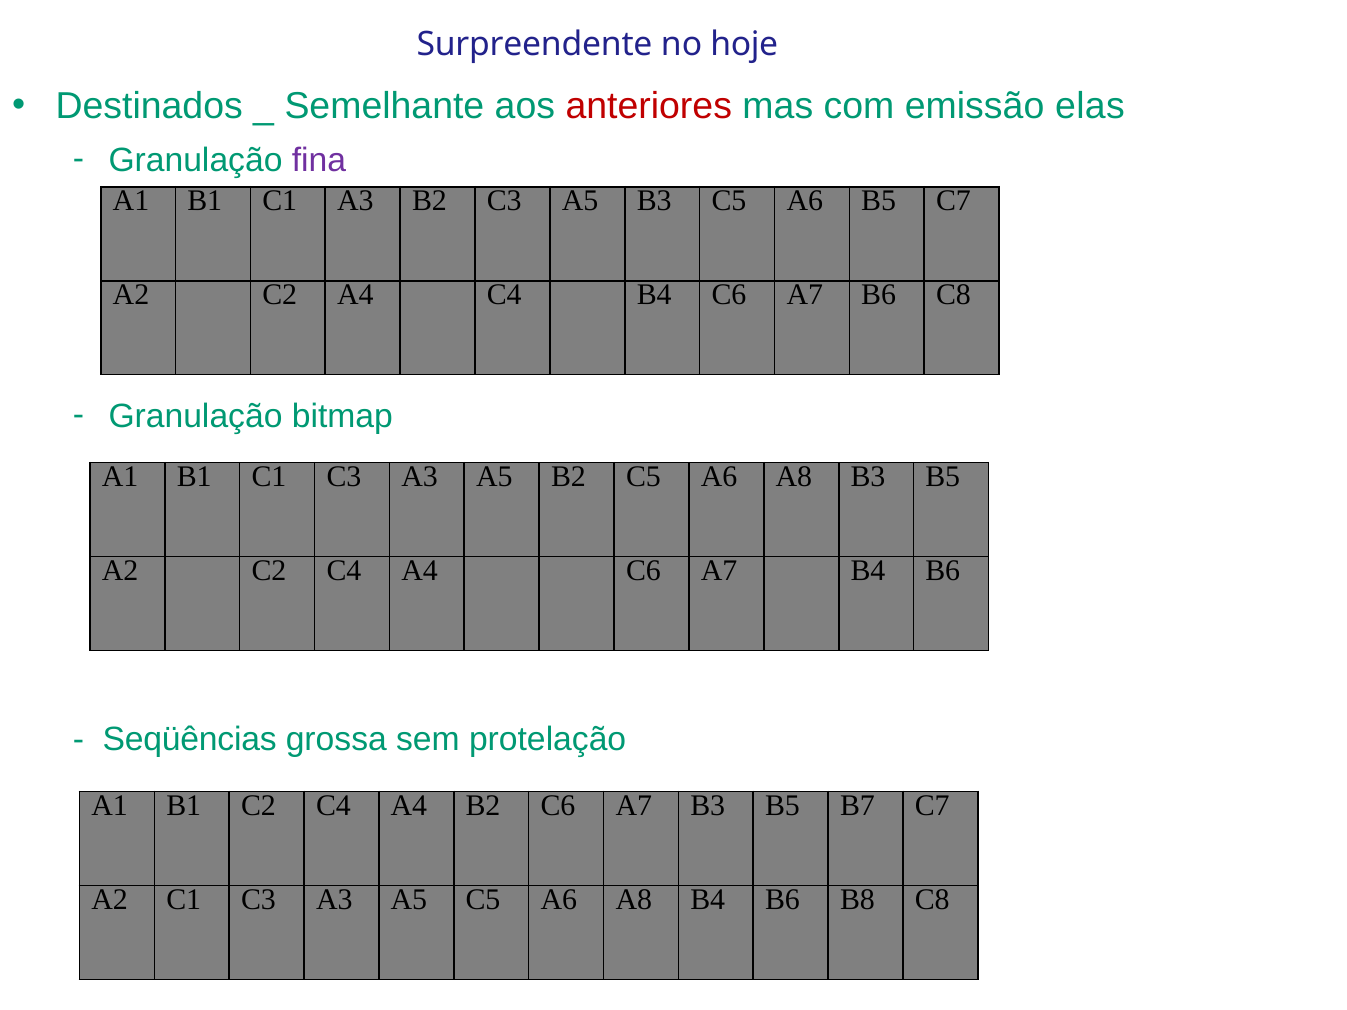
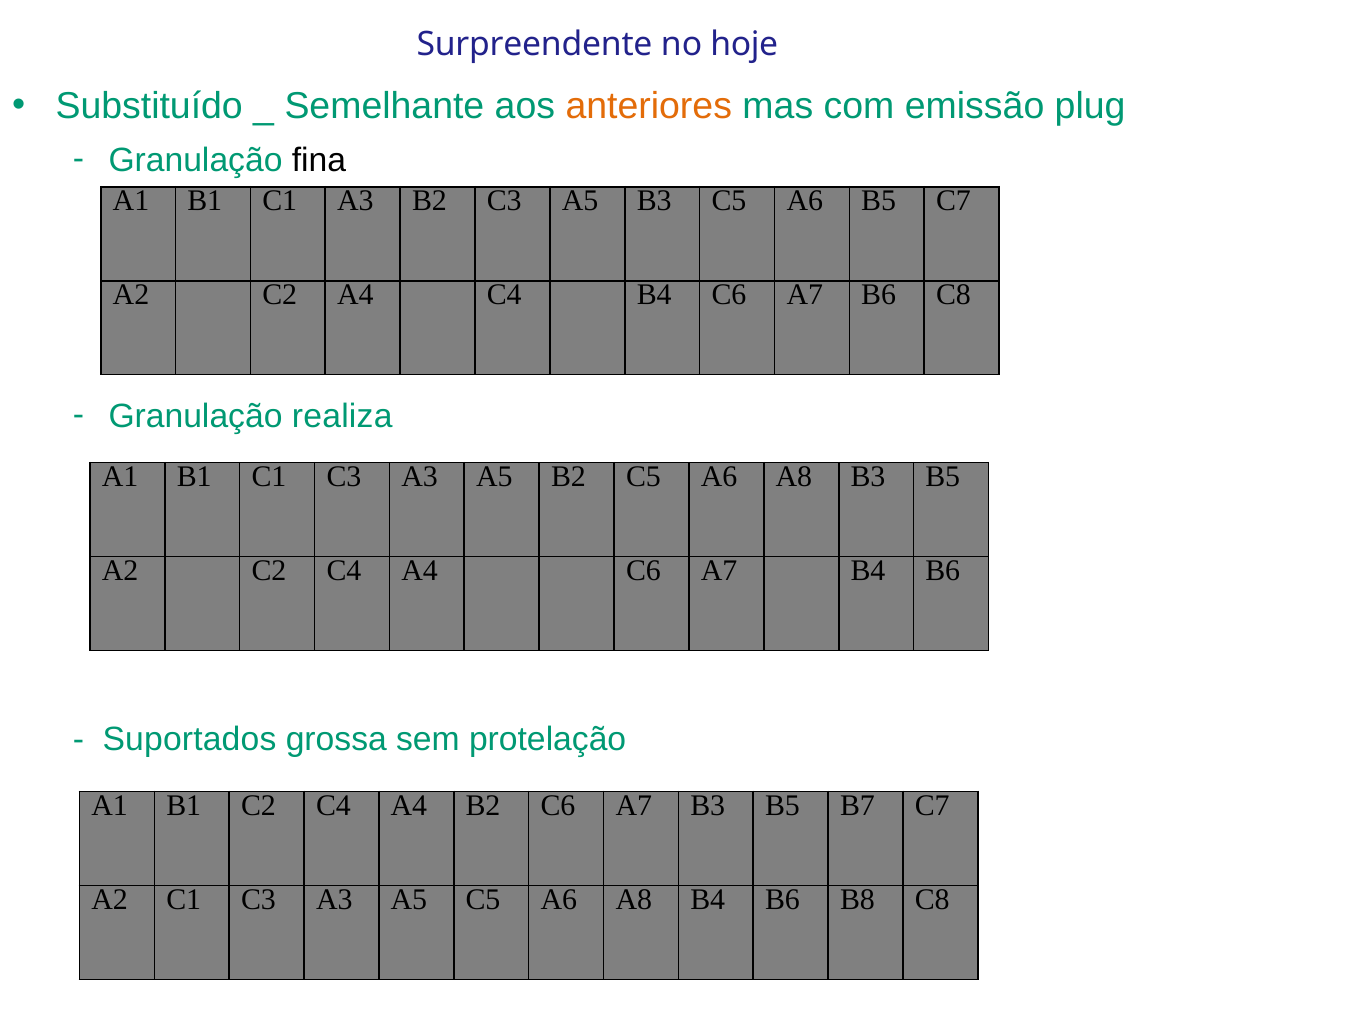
Destinados: Destinados -> Substituído (149, 107)
anteriores colour: red -> orange (649, 107)
elas: elas -> plug (1090, 107)
fina colour: purple -> black (319, 161)
bitmap: bitmap -> realiza (342, 416)
Seqüências: Seqüências -> Suportados (190, 739)
